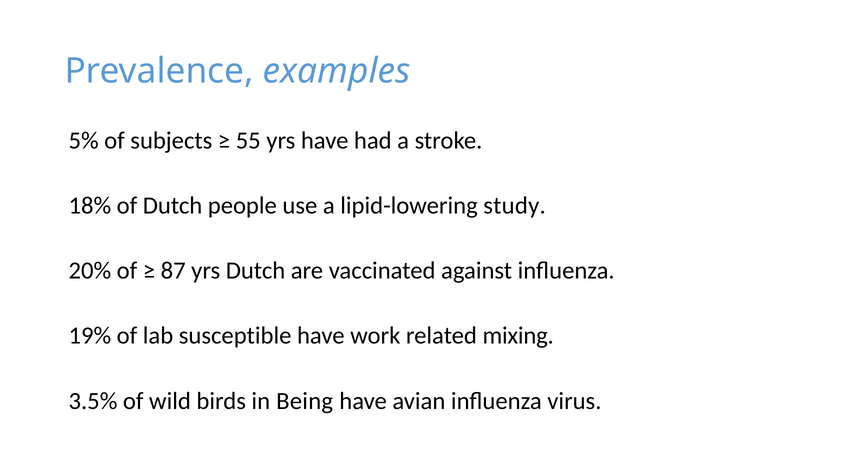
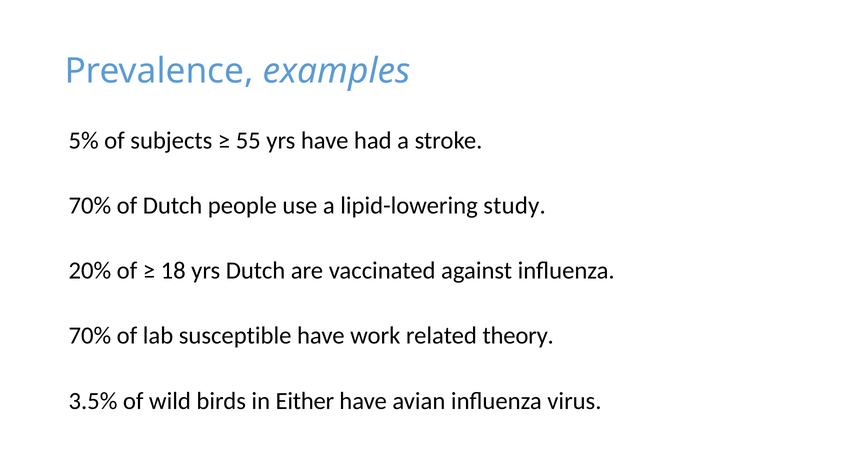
18%: 18% -> 70% (90, 206)
87: 87 -> 18 (173, 271)
19%: 19% -> 70% (90, 336)
mixing: mixing -> theory (518, 336)
Being: Being -> Either (305, 401)
